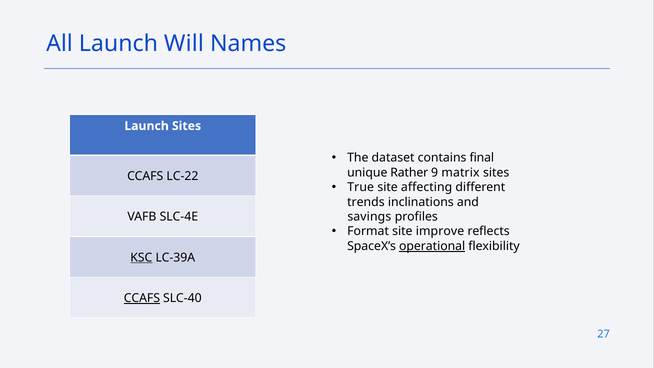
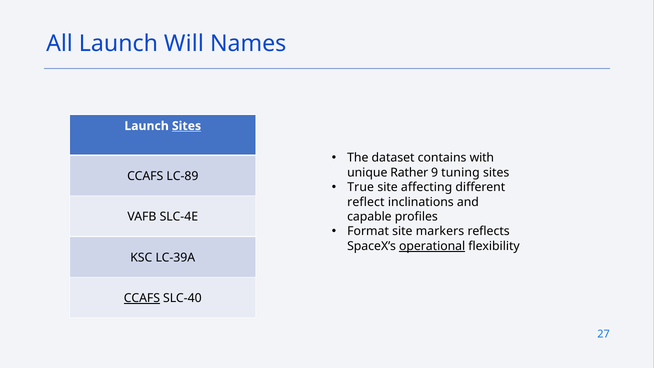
Sites underline: none -> present (187, 126)
final: final -> with (482, 158)
matrix: matrix -> tuning (460, 172)
LC-22: LC-22 -> LC-89 (182, 176)
trends: trends -> reflect (366, 202)
savings: savings -> capable (369, 217)
improve: improve -> markers (440, 231)
KSC underline: present -> none (141, 257)
